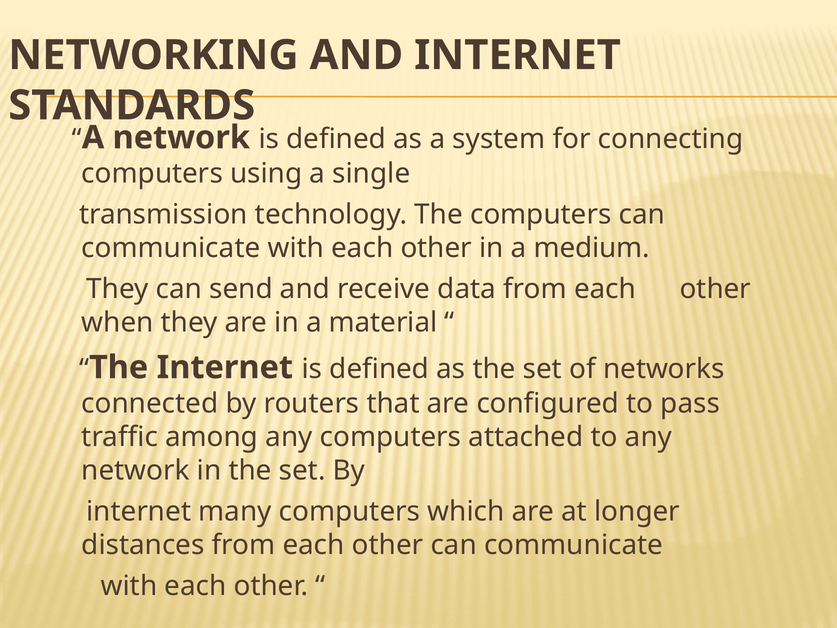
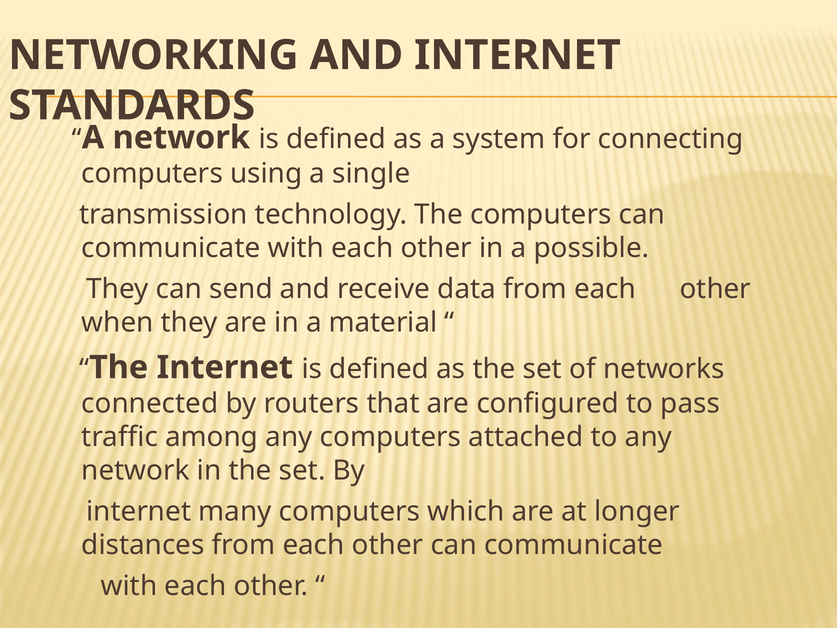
medium: medium -> possible (592, 248)
